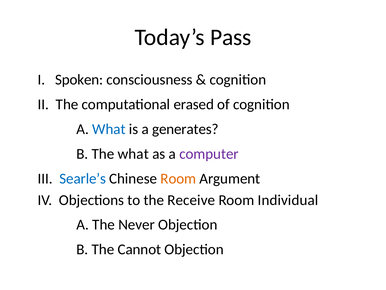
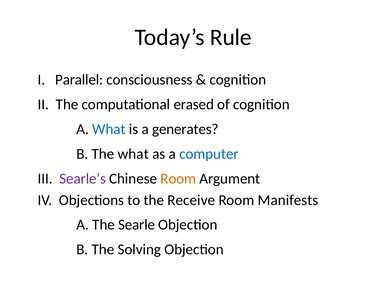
Pass: Pass -> Rule (231, 37)
Spoken: Spoken -> Parallel (79, 80)
computer colour: purple -> blue (209, 154)
Searle’s colour: blue -> purple (83, 178)
Individual: Individual -> Manifests (288, 200)
Never: Never -> Searle (137, 224)
Cannot: Cannot -> Solving (139, 249)
